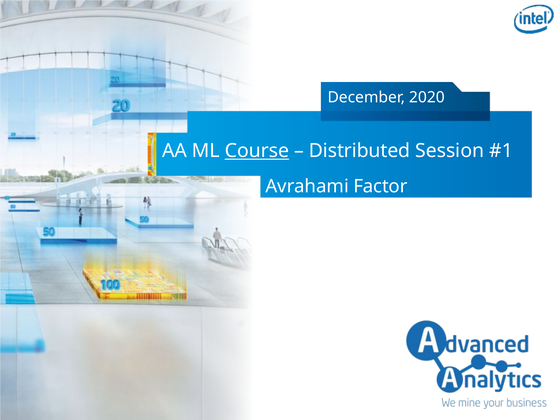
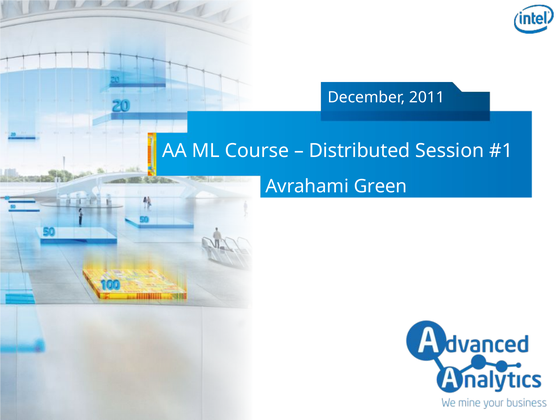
2020: 2020 -> 2011 (427, 97)
Course underline: present -> none (257, 151)
Factor: Factor -> Green (380, 186)
